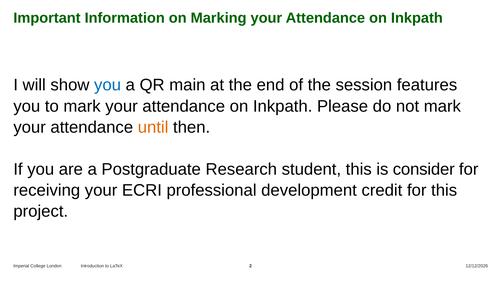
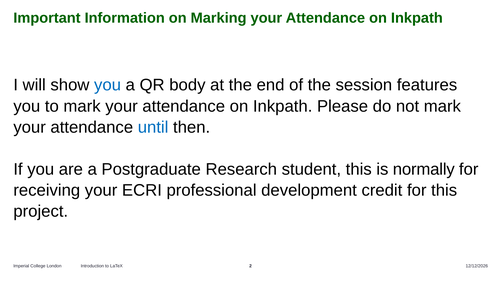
main: main -> body (187, 85)
until colour: orange -> blue (153, 127)
consider: consider -> normally (424, 169)
